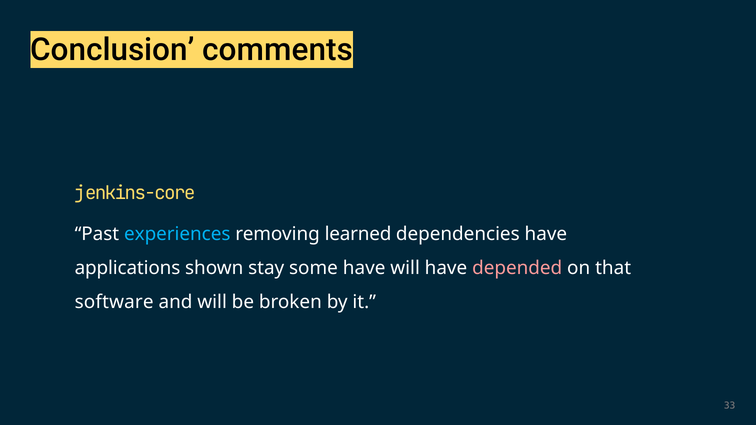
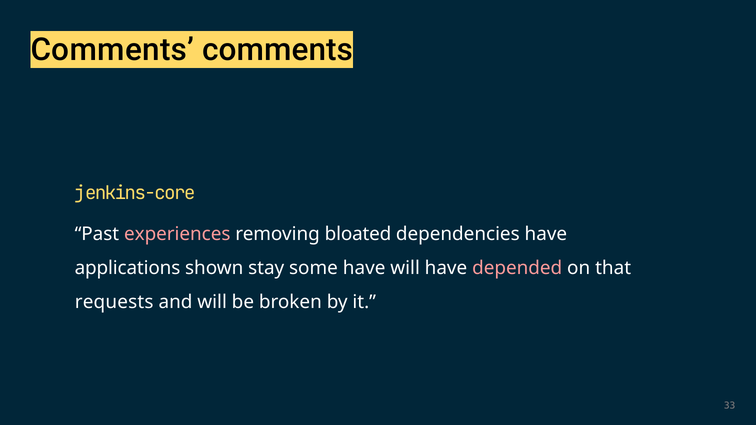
Conclusion: Conclusion -> Comments (112, 50)
experiences colour: light blue -> pink (177, 234)
learned: learned -> bloated (358, 234)
software: software -> requests (114, 302)
